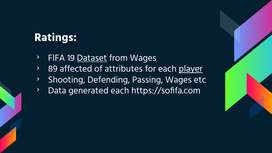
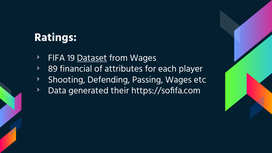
affected: affected -> financial (76, 69)
player underline: present -> none (191, 69)
generated each: each -> their (120, 91)
